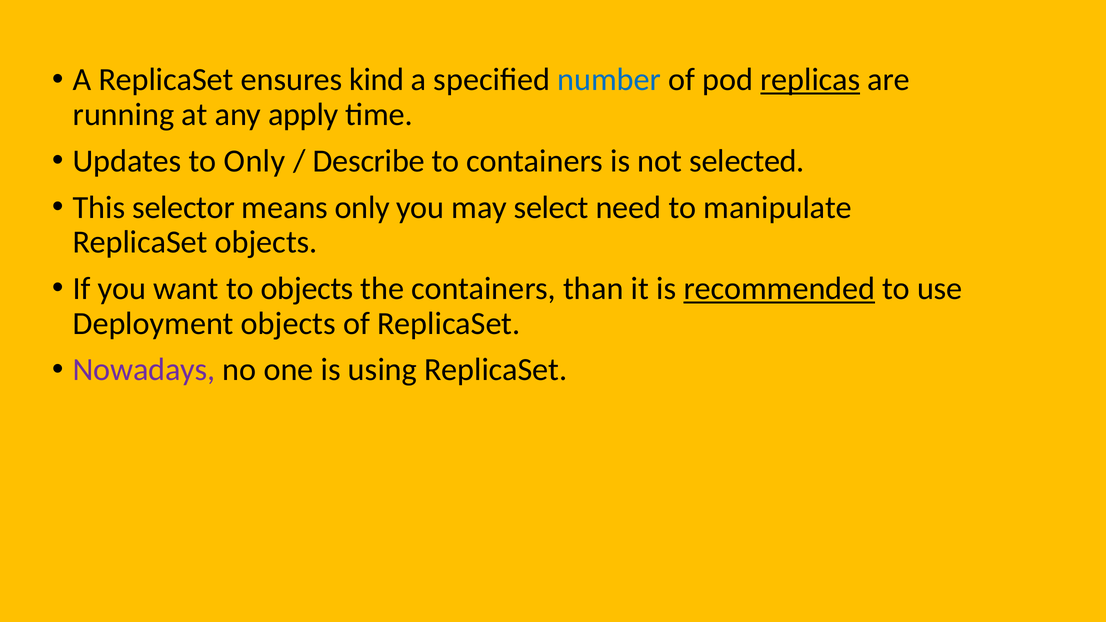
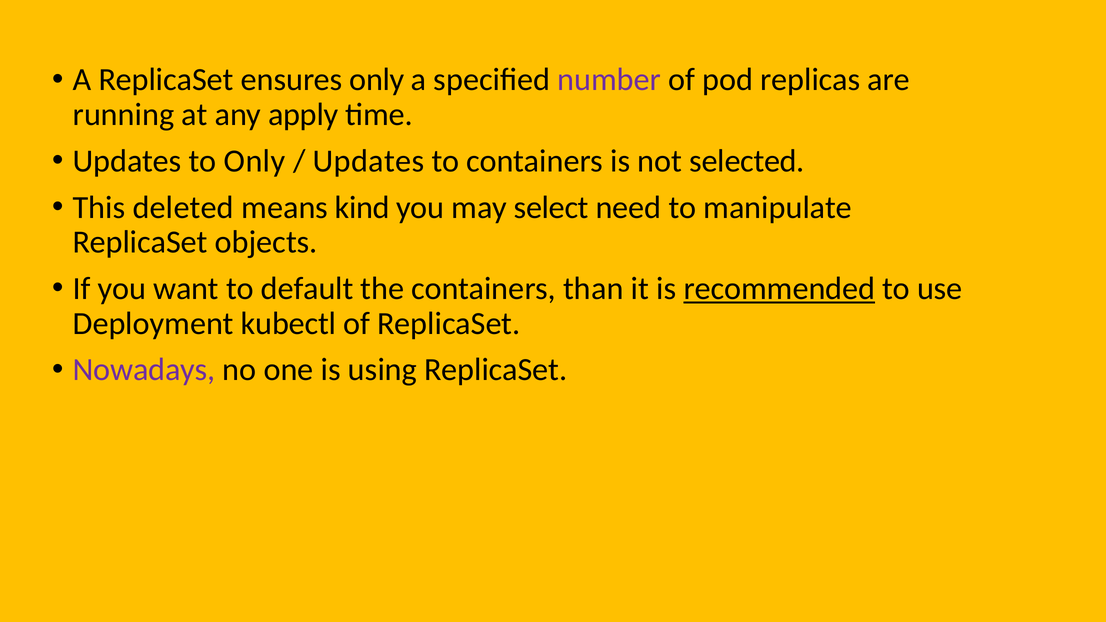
ensures kind: kind -> only (377, 80)
number colour: blue -> purple (609, 80)
replicas underline: present -> none (810, 80)
Describe: Describe -> Updates (369, 161)
selector: selector -> deleted (183, 207)
means only: only -> kind (362, 207)
to objects: objects -> default (307, 289)
Deployment objects: objects -> kubectl (288, 324)
